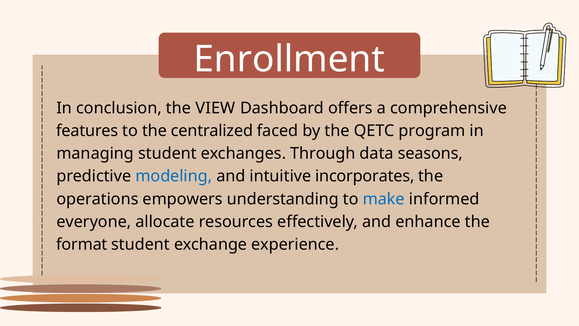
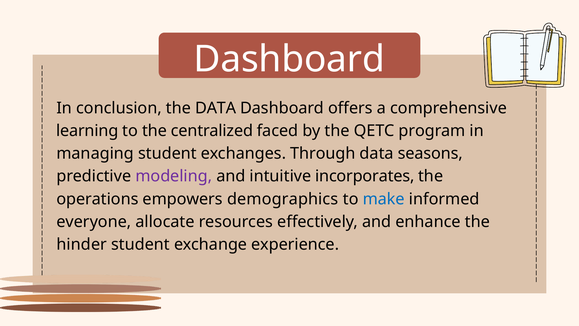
Enrollment: Enrollment -> Dashboard (289, 59)
the VIEW: VIEW -> DATA (216, 108)
features: features -> learning (87, 131)
modeling colour: blue -> purple (174, 176)
understanding: understanding -> demographics (283, 199)
format: format -> hinder (82, 244)
